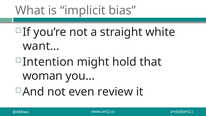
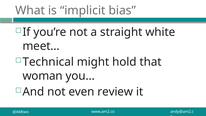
want…: want… -> meet… (41, 46)
Intention: Intention -> Technical (48, 62)
